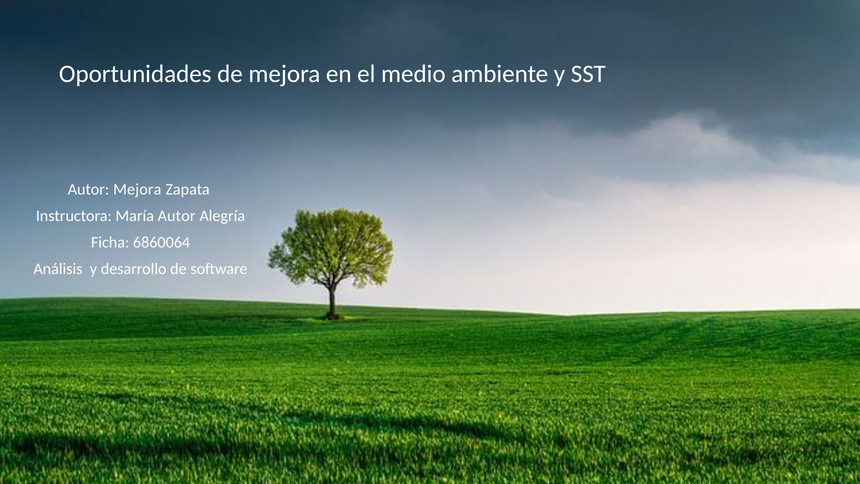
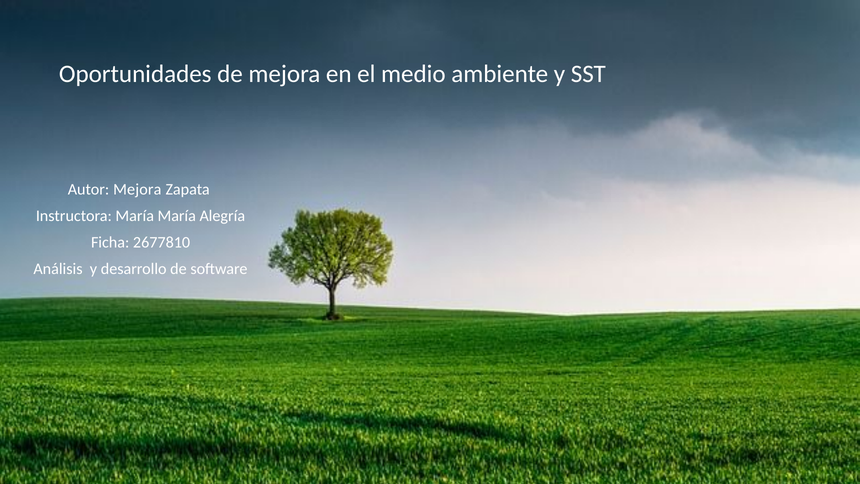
María Autor: Autor -> María (177, 216)
6860064: 6860064 -> 2677810 (162, 242)
